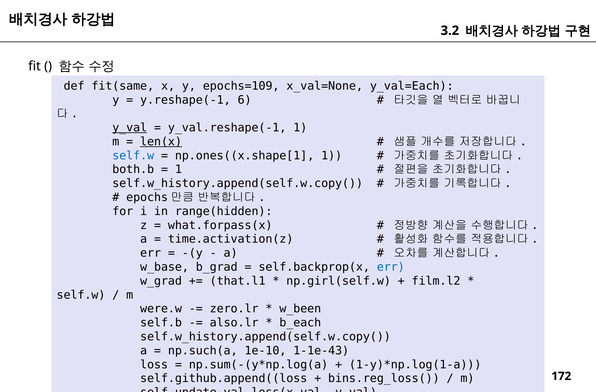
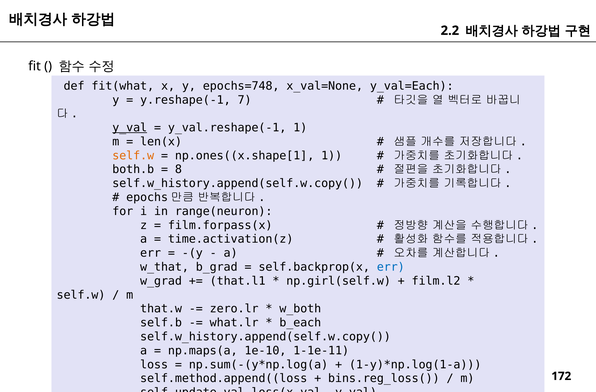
3.2: 3.2 -> 2.2 (450, 31)
fit(same: fit(same -> fit(what (123, 86)
epochs=109: epochs=109 -> epochs=748 (241, 86)
6: 6 -> 7 (245, 100)
len(x underline: present -> none (161, 141)
self.w colour: blue -> orange (133, 155)
1: 1 -> 8 (178, 169)
range(hidden: range(hidden -> range(neuron (224, 211)
what.forpass(x: what.forpass(x -> film.forpass(x (220, 225)
w_base: w_base -> w_that (165, 267)
were.w: were.w -> that.w (161, 308)
w_been: w_been -> w_both (300, 308)
also.lr: also.lr -> what.lr (234, 322)
np.such(a: np.such(a -> np.maps(a (203, 350)
1-1e-43: 1-1e-43 -> 1-1e-11 (321, 350)
self.github.append((loss: self.github.append((loss -> self.method.append((loss (224, 378)
